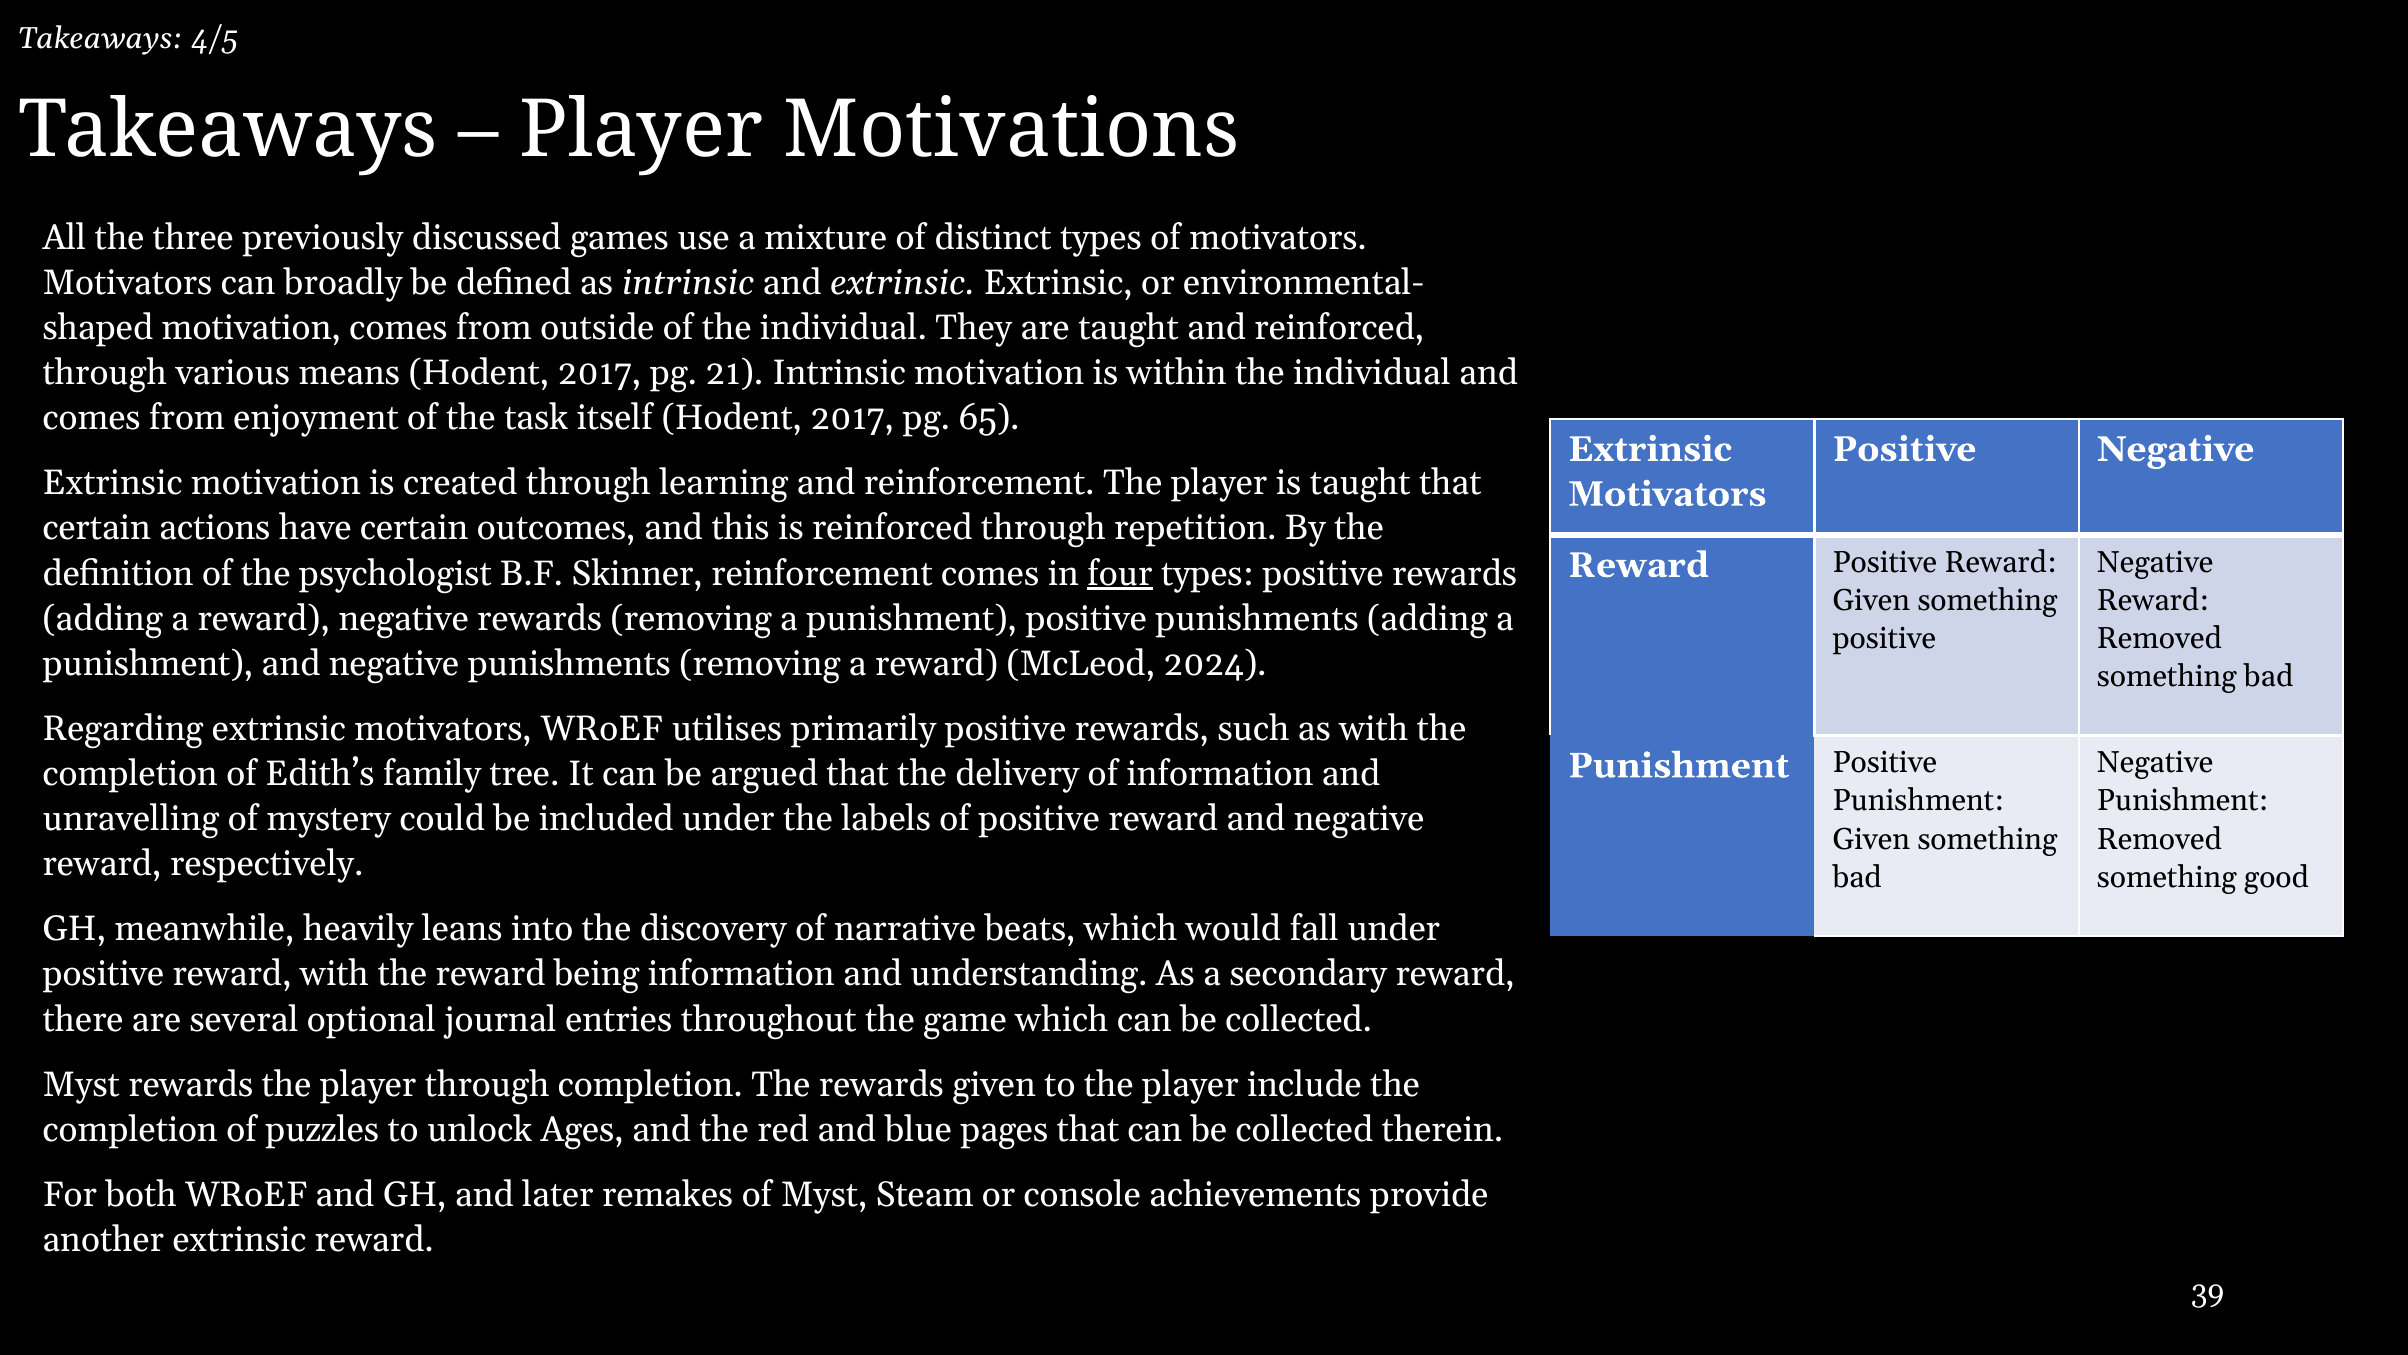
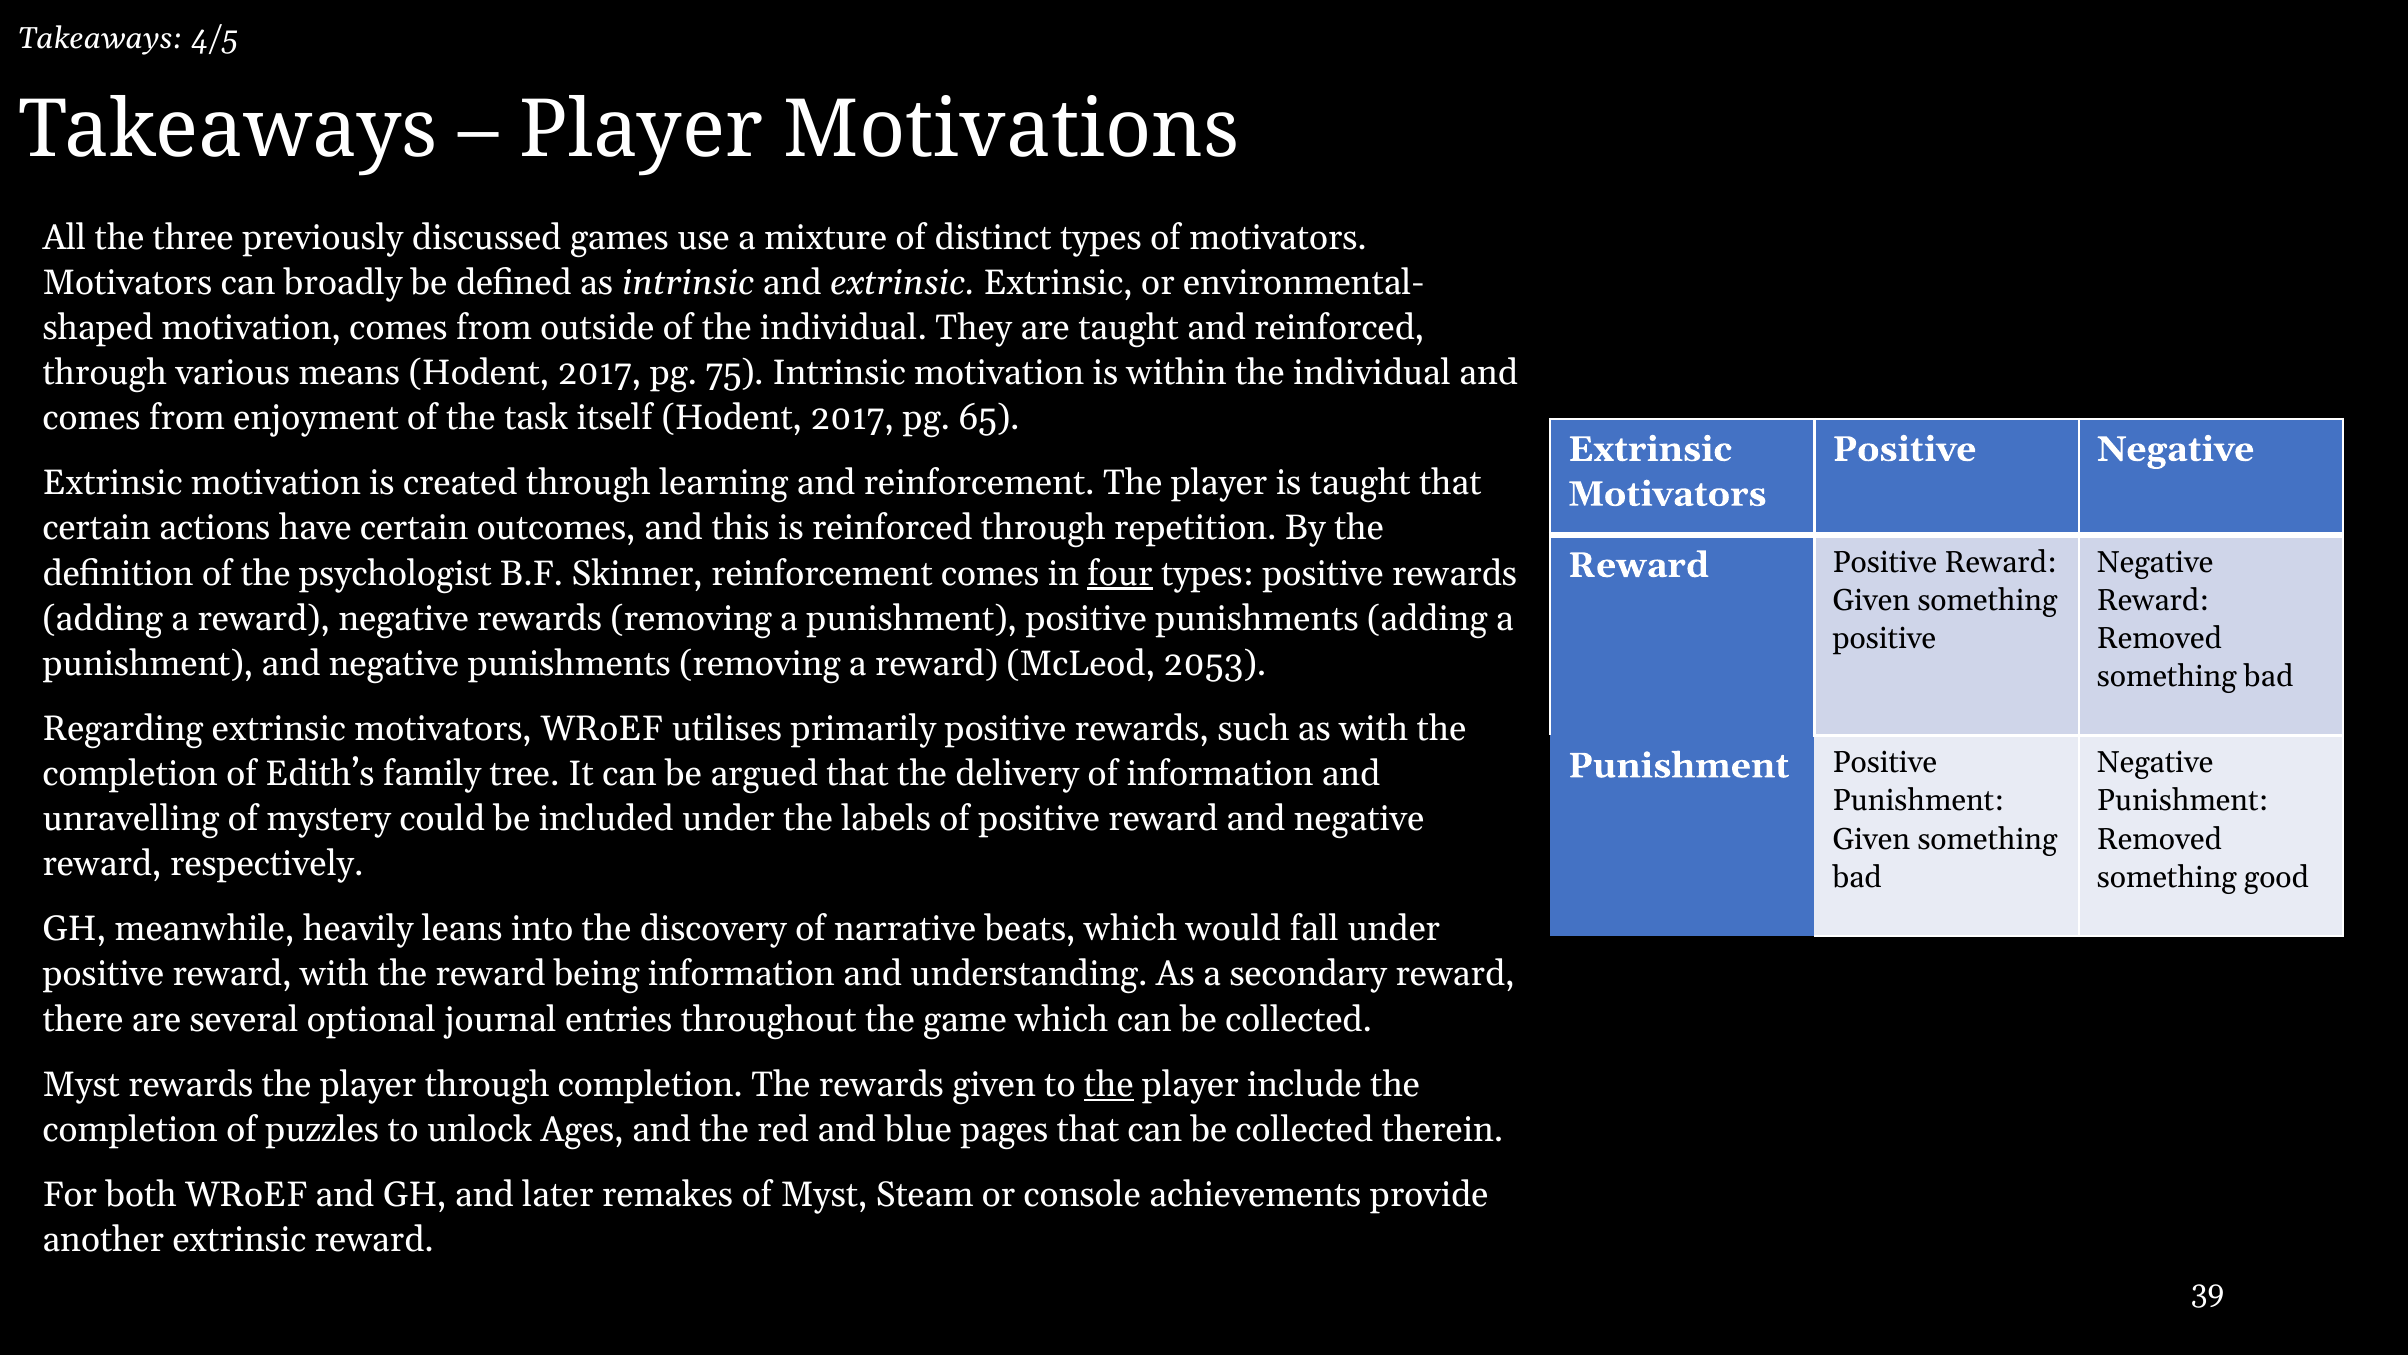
21: 21 -> 75 (735, 373)
2024: 2024 -> 2053 (1215, 663)
the underline: none -> present (1109, 1084)
